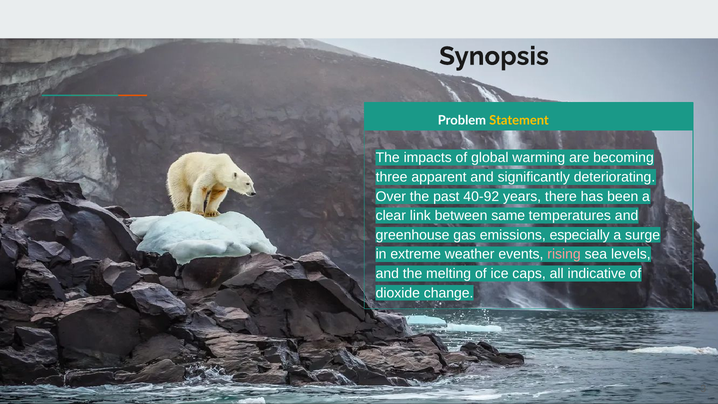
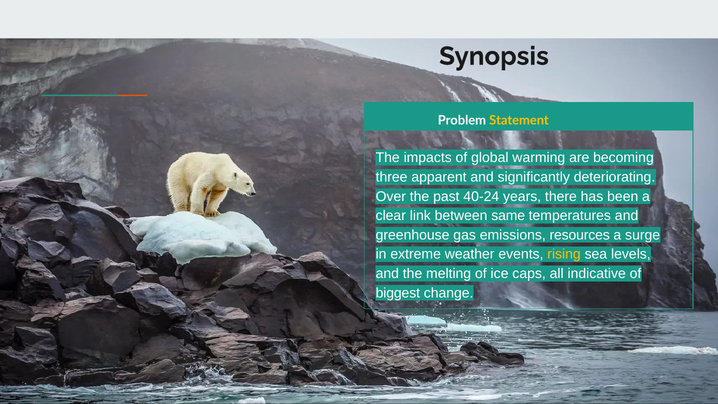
40-92: 40-92 -> 40-24 (481, 196)
especially: especially -> resources (580, 235)
rising colour: pink -> yellow (564, 254)
dioxide: dioxide -> biggest (398, 293)
